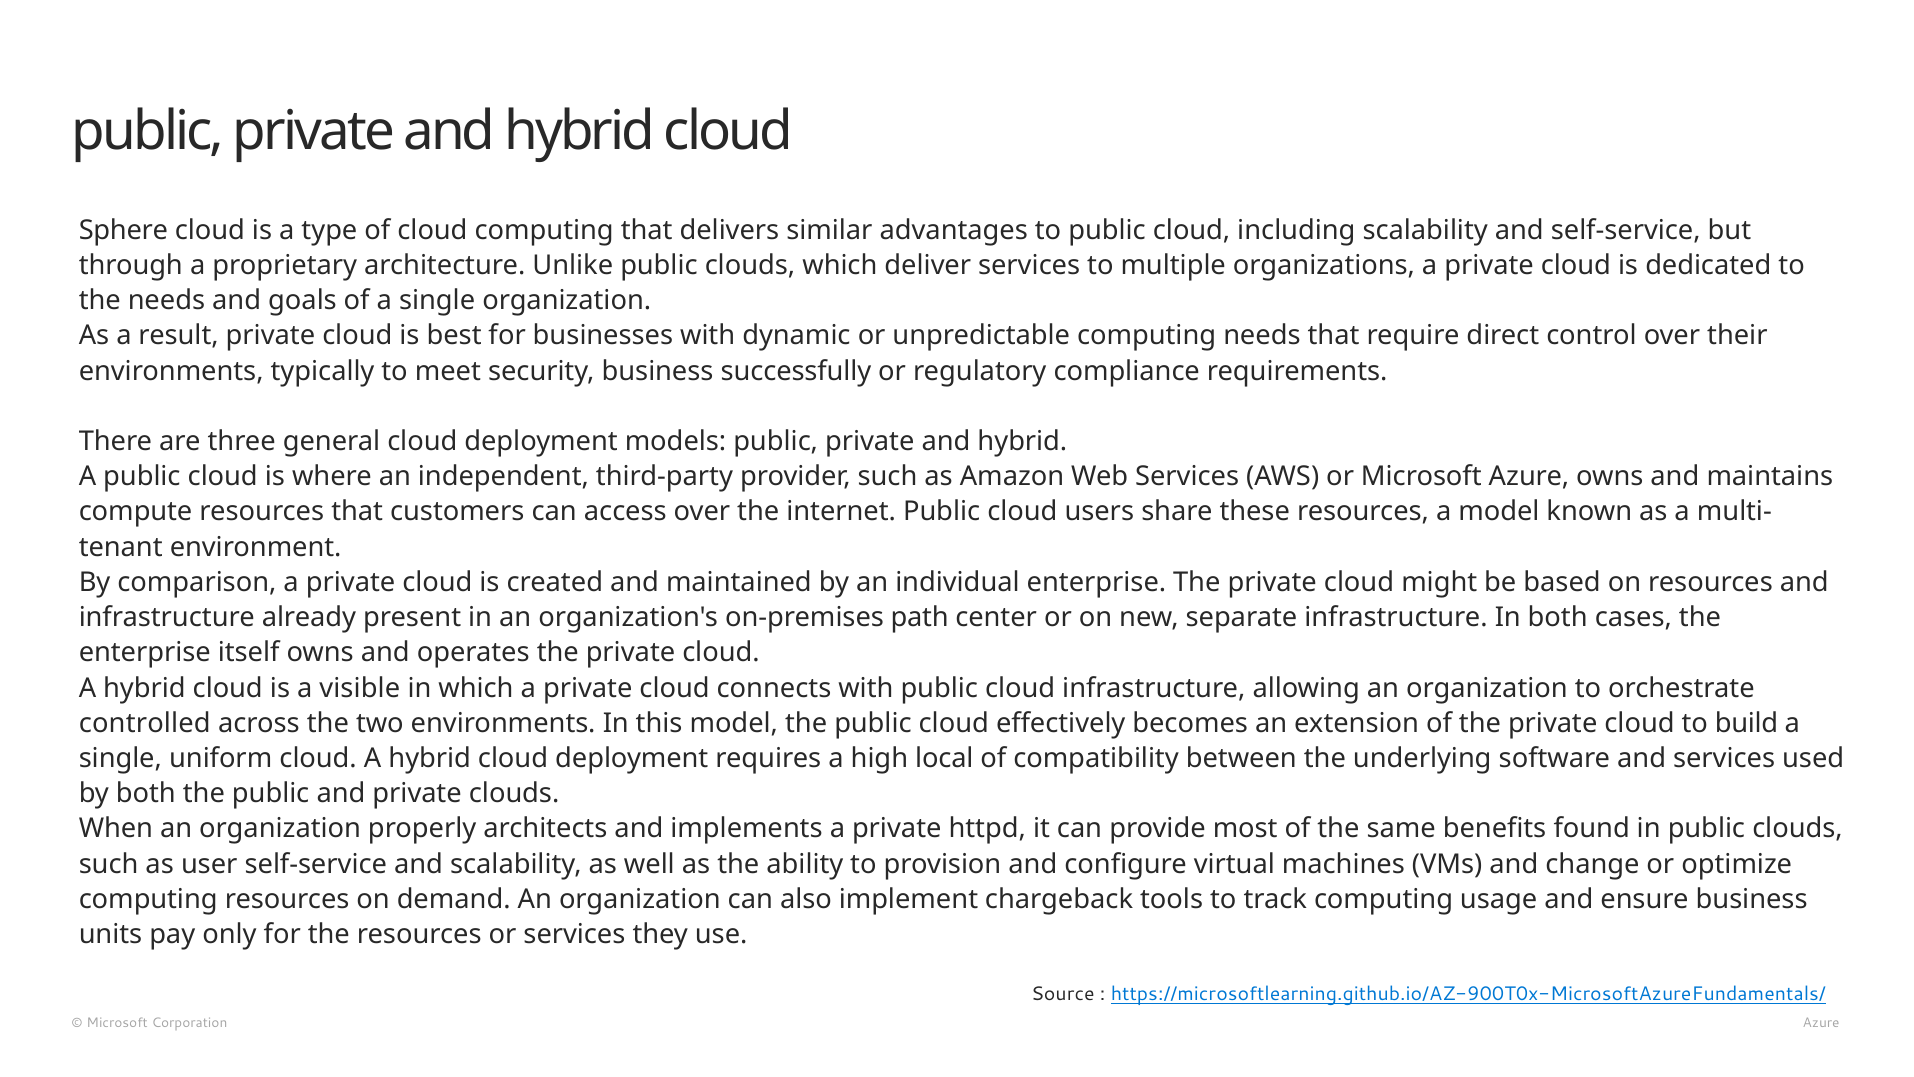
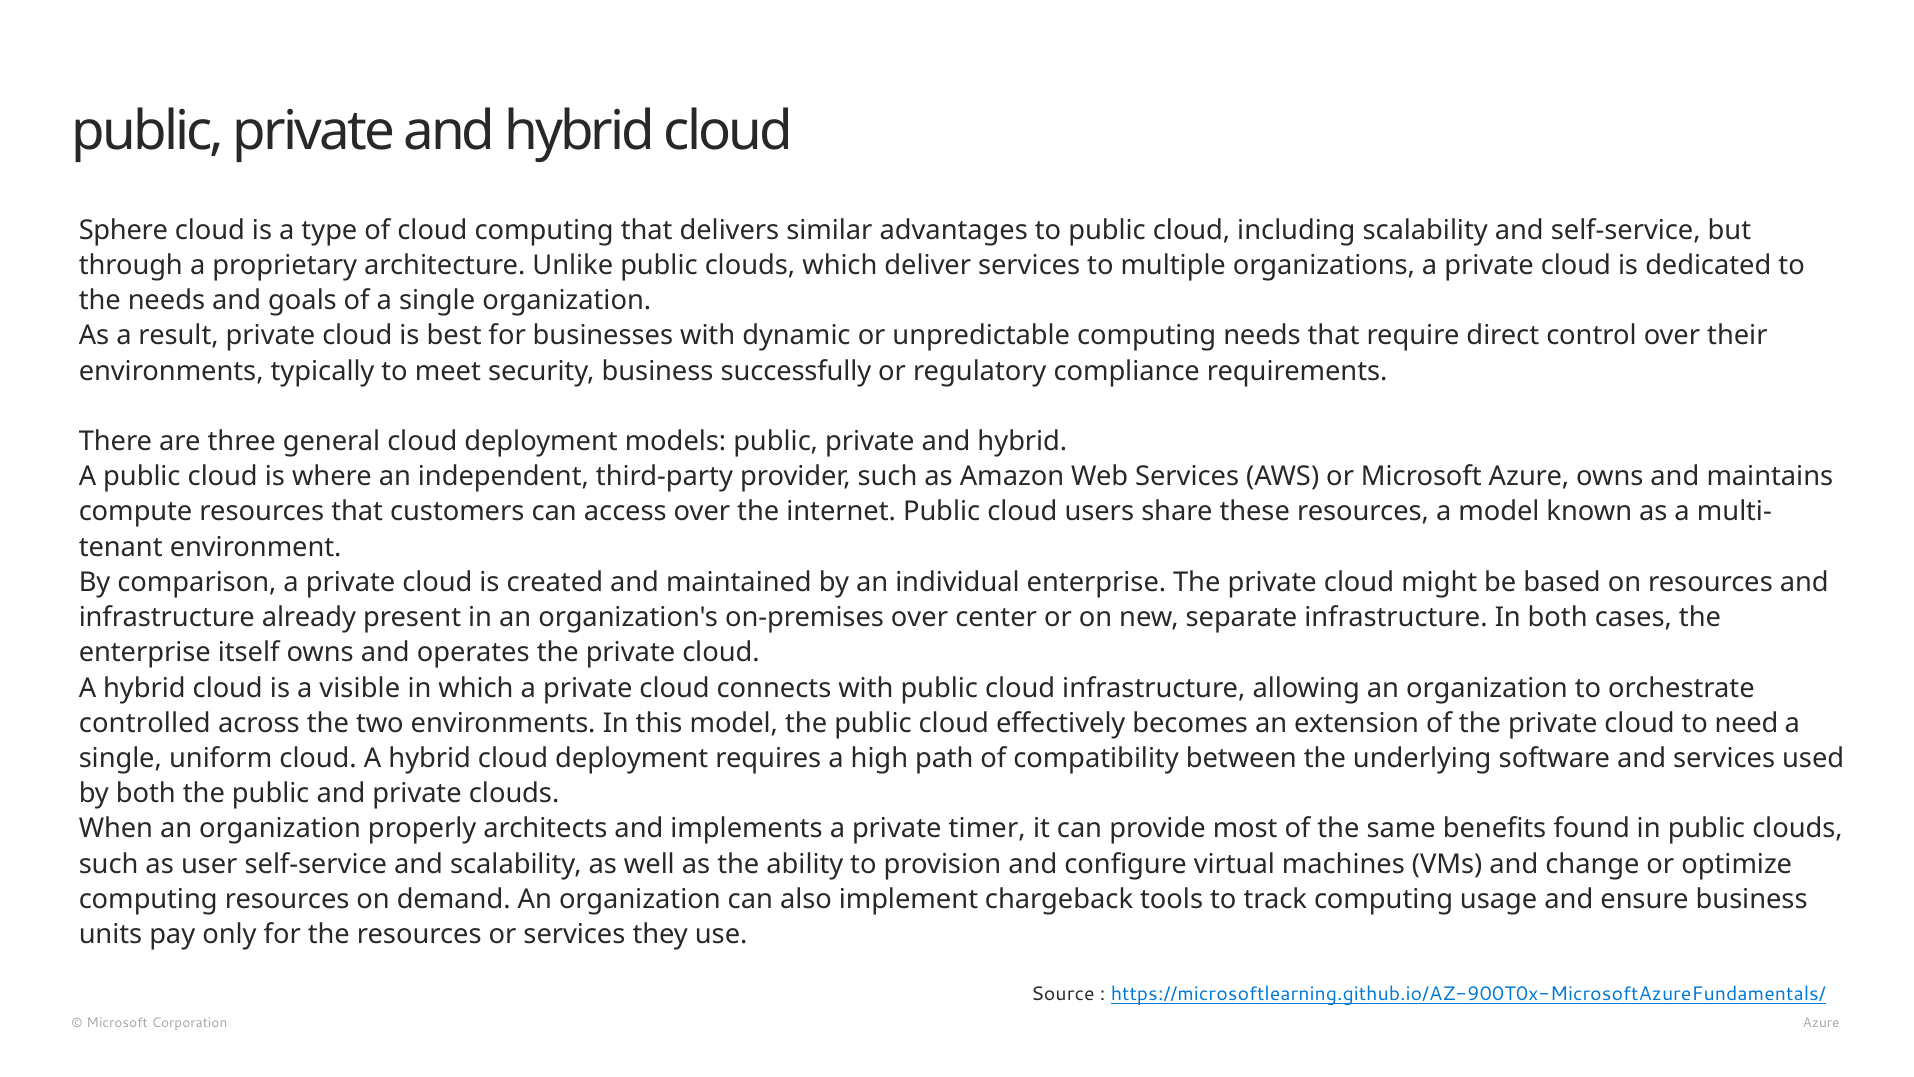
on-premises path: path -> over (920, 617)
build: build -> need (1746, 723)
local: local -> path (944, 758)
httpd: httpd -> timer (987, 829)
